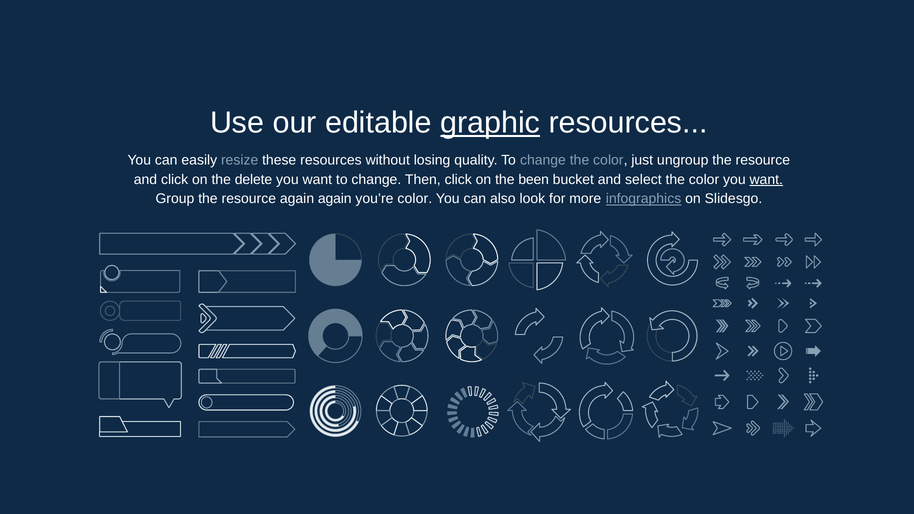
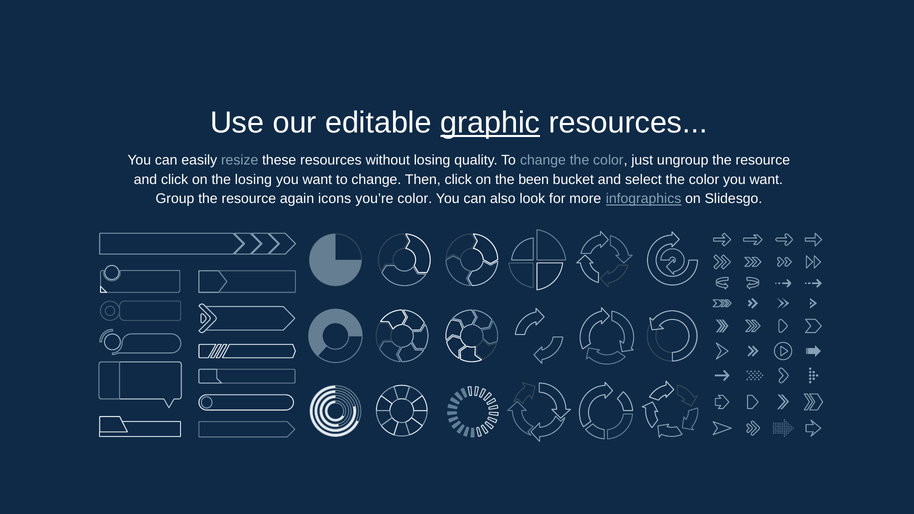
the delete: delete -> losing (253, 180)
want underline: present -> none (766, 180)
again again: again -> icons (335, 199)
